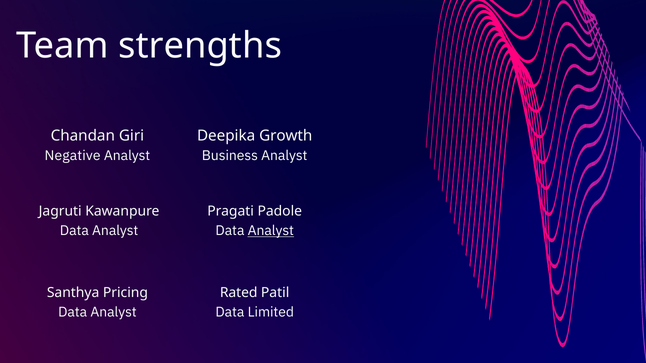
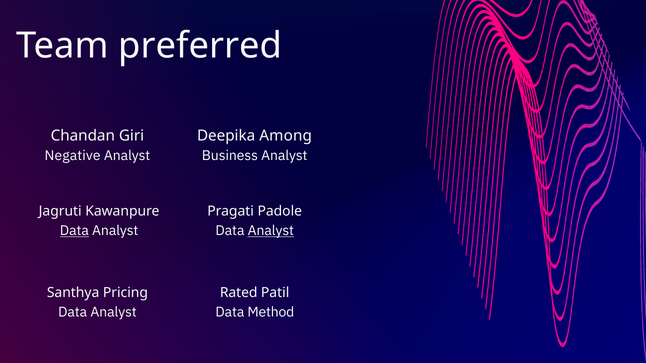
strengths: strengths -> preferred (200, 46)
Growth: Growth -> Among (286, 136)
Data underline: none -> present (74, 231)
Limited: Limited -> Method (271, 312)
